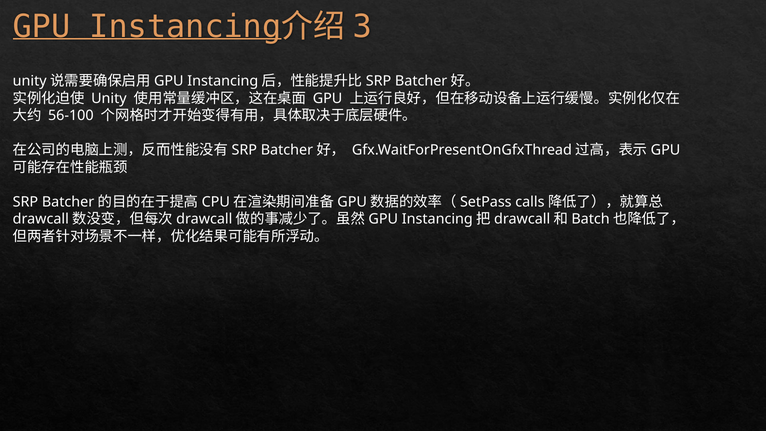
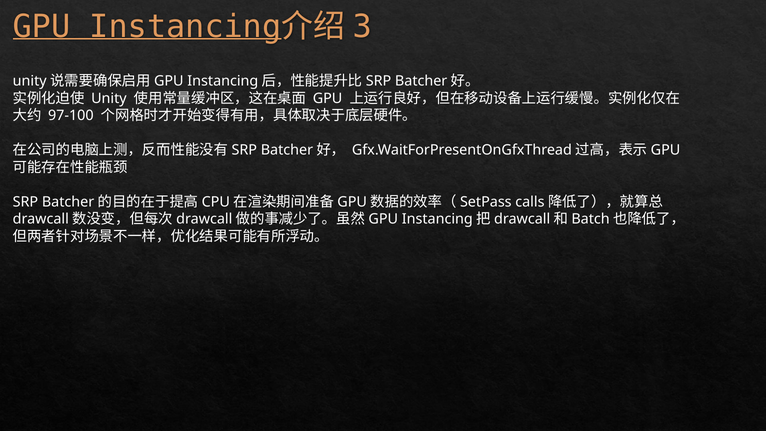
56-100: 56-100 -> 97-100 (71, 116)
